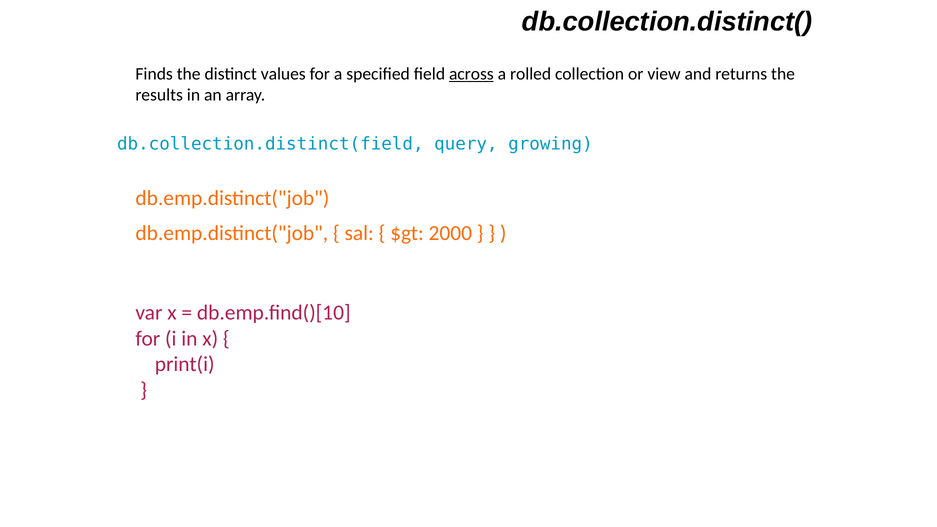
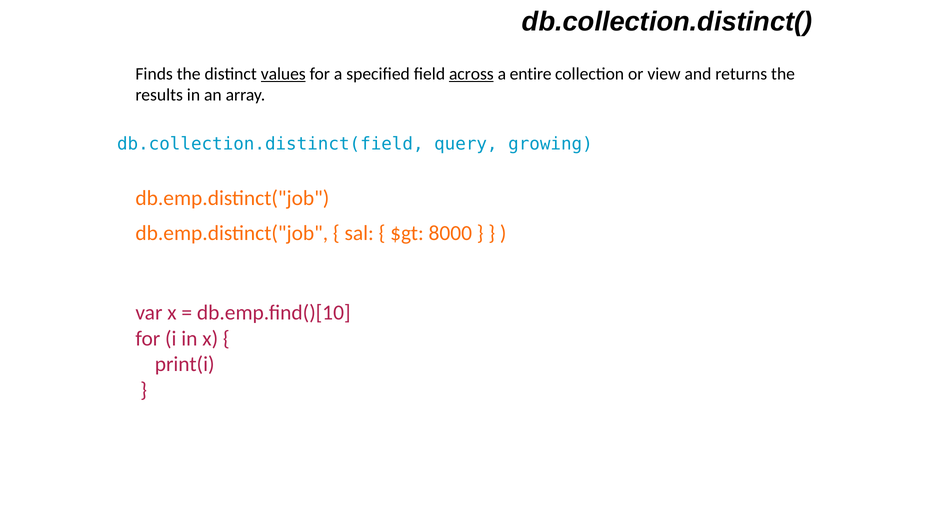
values underline: none -> present (283, 74)
rolled: rolled -> entire (531, 74)
2000: 2000 -> 8000 (450, 233)
